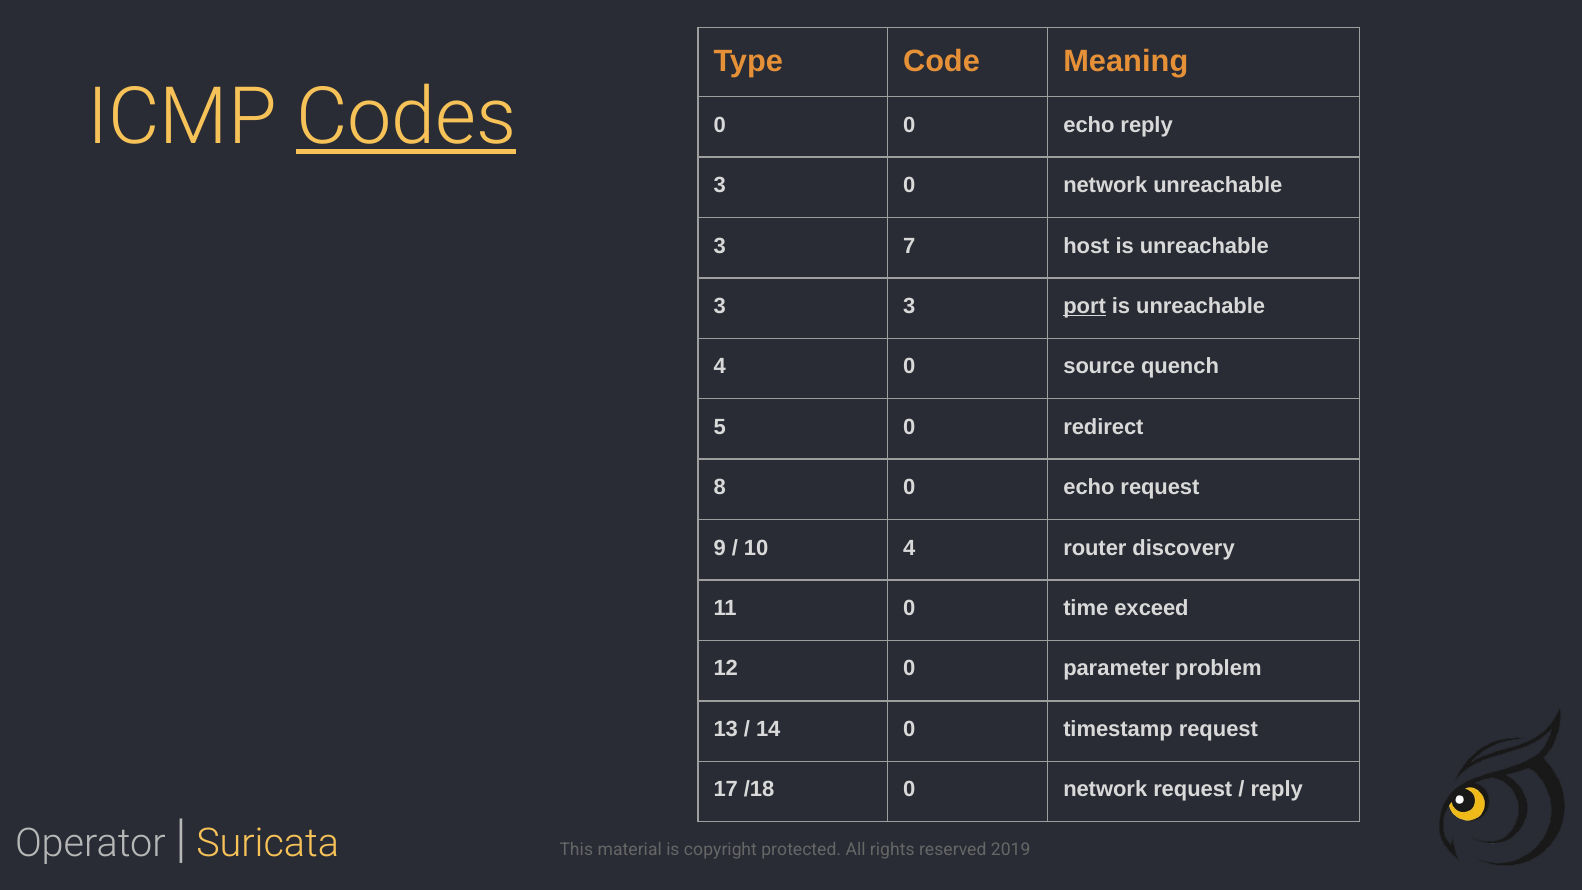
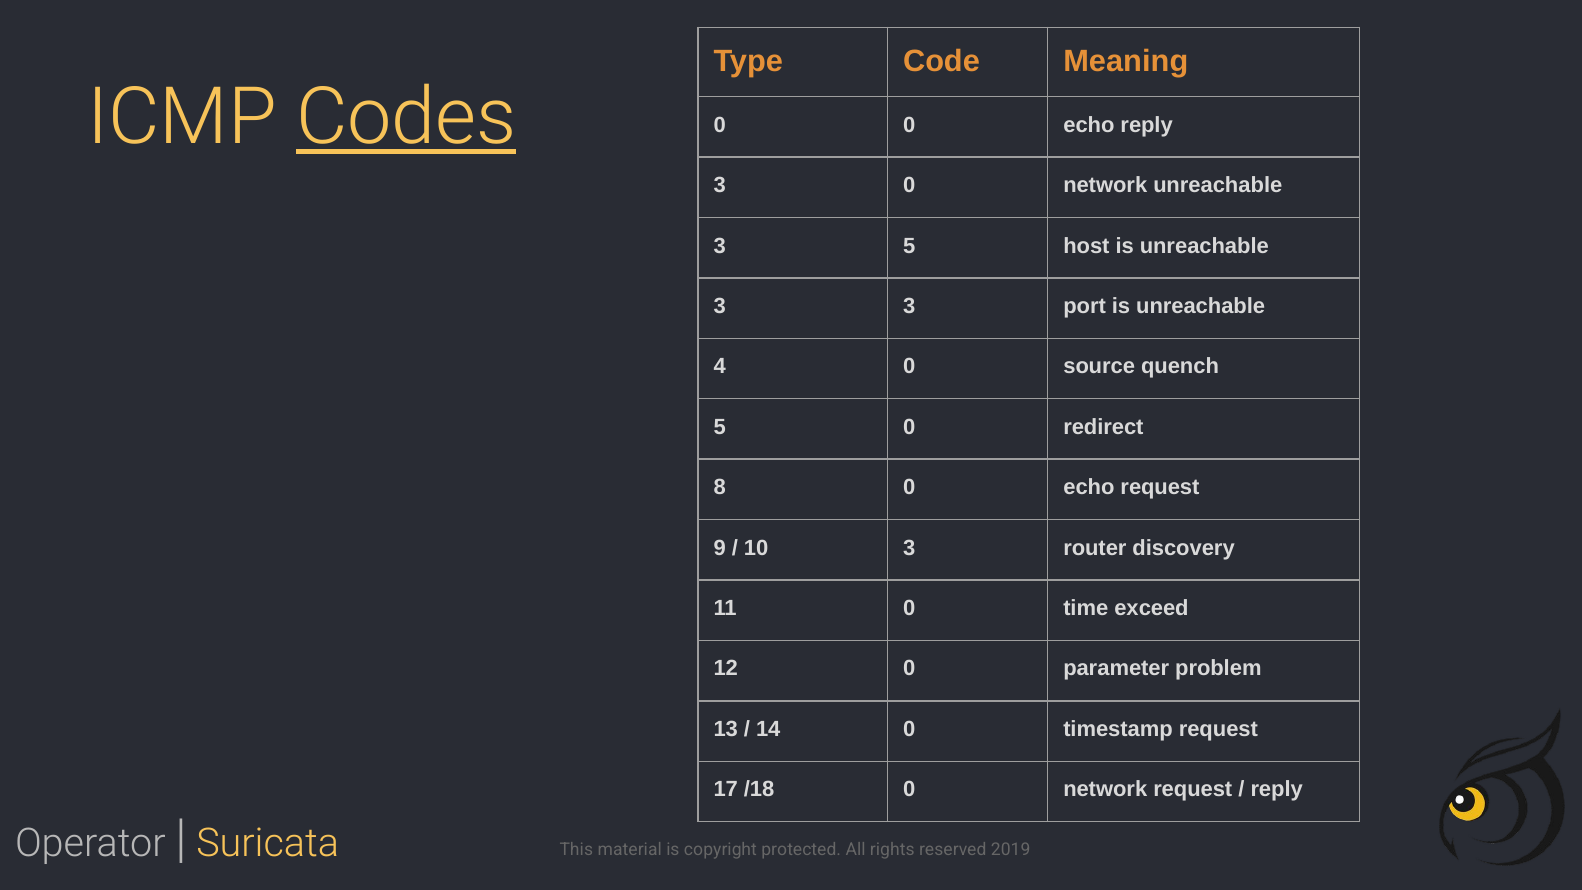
3 7: 7 -> 5 (909, 246)
port underline: present -> none (1085, 306)
10 4: 4 -> 3 (909, 548)
